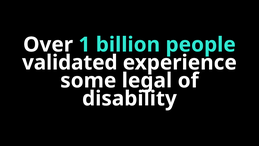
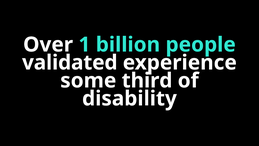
legal: legal -> third (147, 80)
